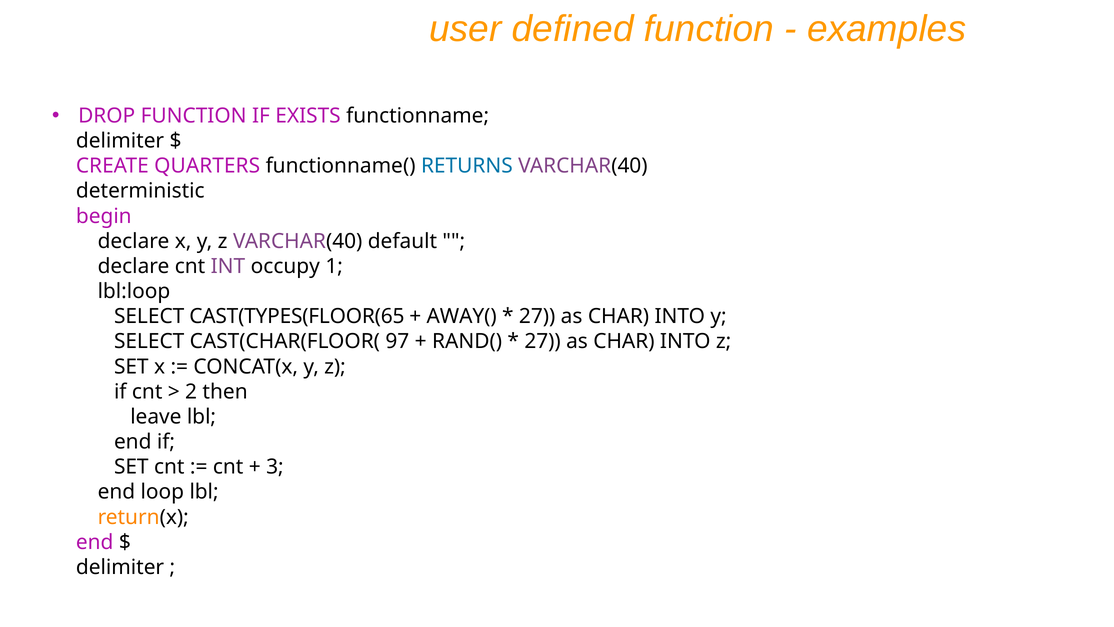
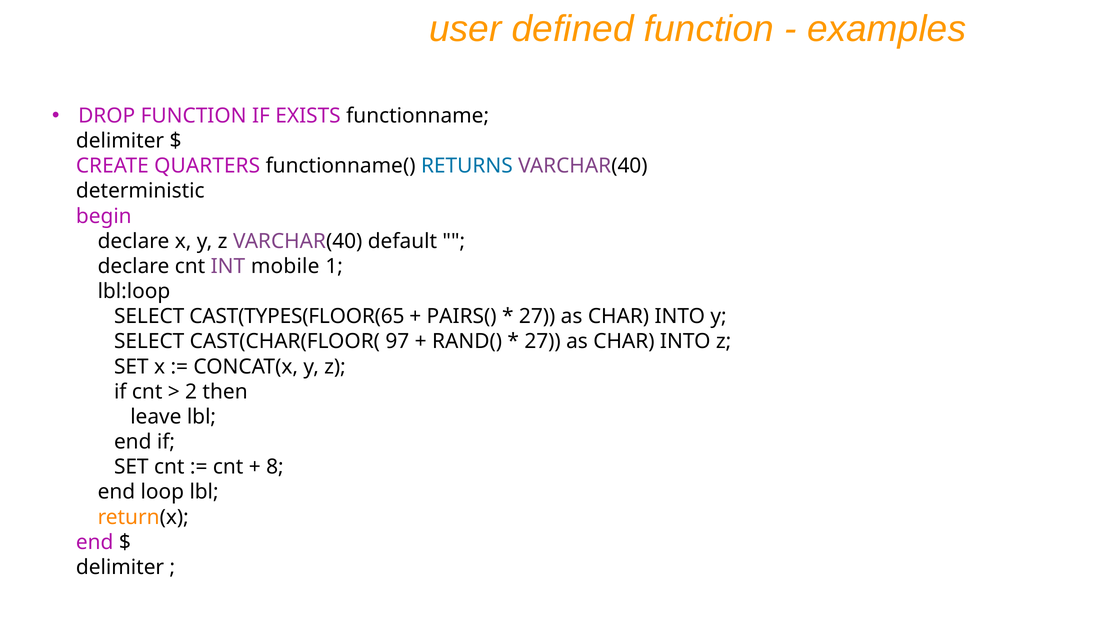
occupy: occupy -> mobile (285, 266)
AWAY(: AWAY( -> PAIRS( (462, 316)
3: 3 -> 8 (275, 467)
